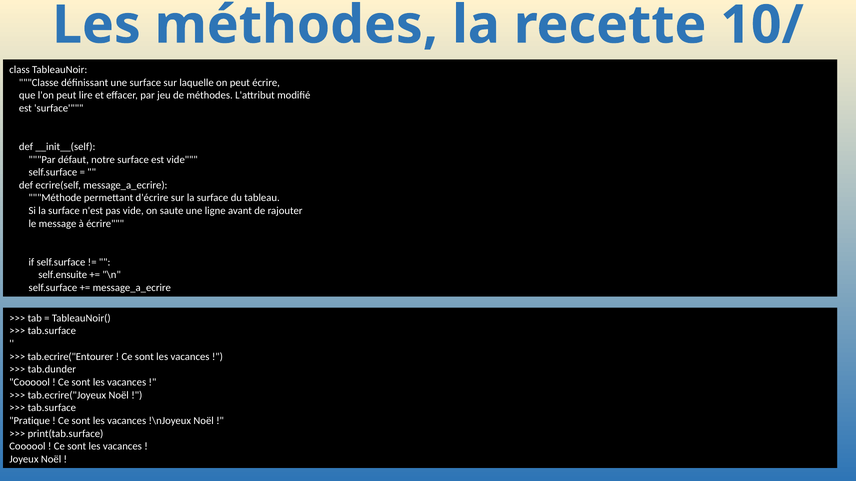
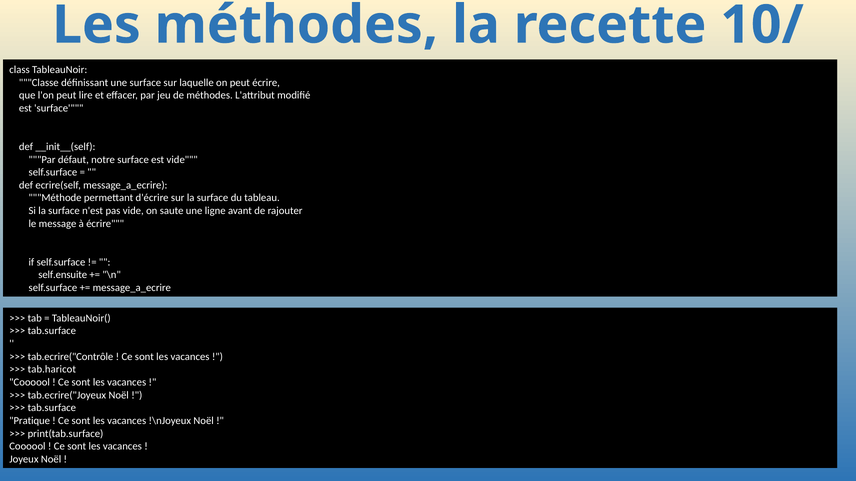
tab.ecrire("Entourer: tab.ecrire("Entourer -> tab.ecrire("Contrôle (70, 357)
tab.dunder: tab.dunder -> tab.haricot (52, 370)
